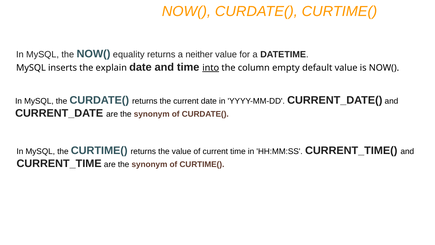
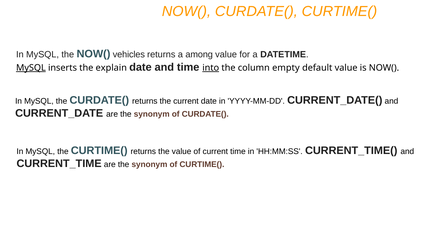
equality: equality -> vehicles (129, 55)
neither: neither -> among (199, 55)
MySQL underline: none -> present (31, 68)
